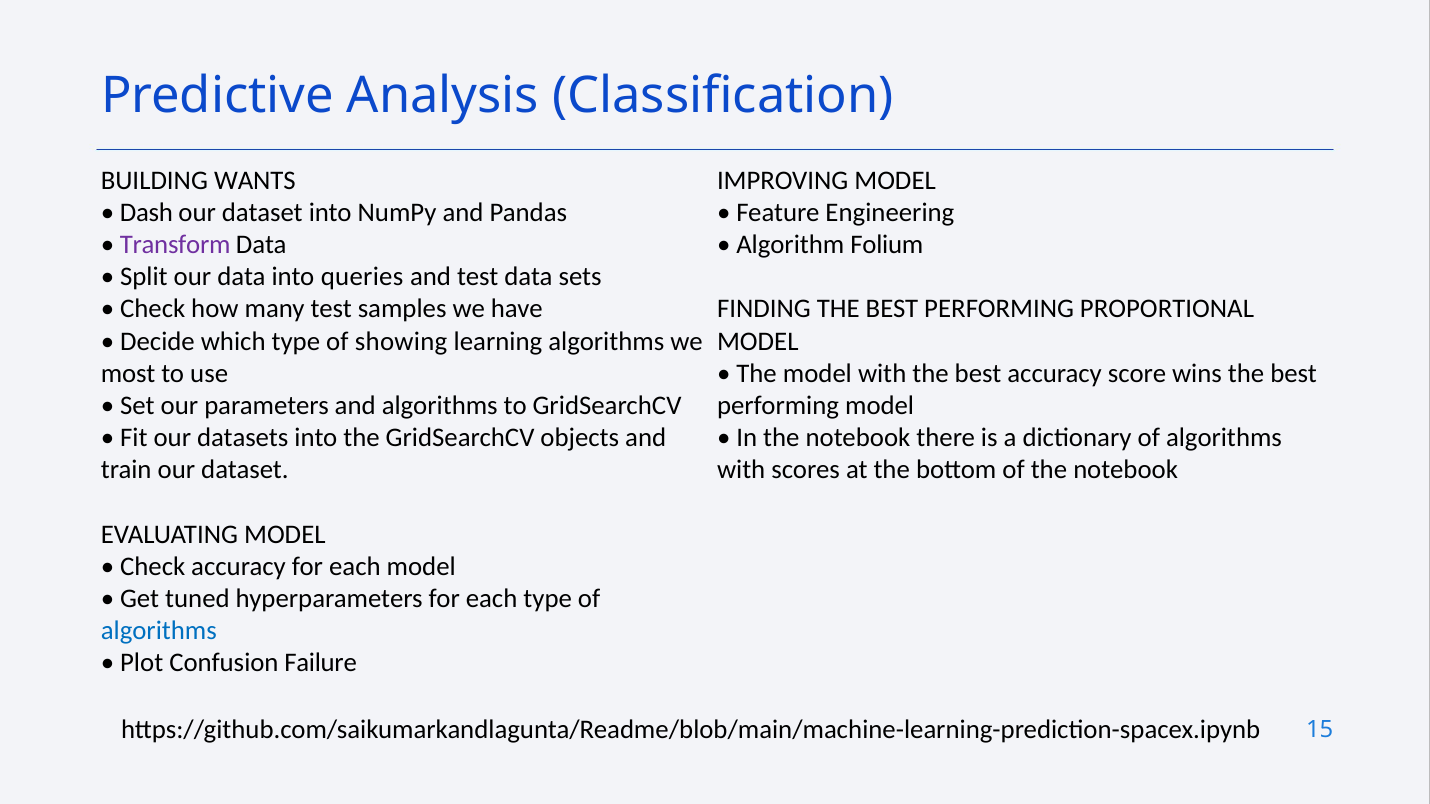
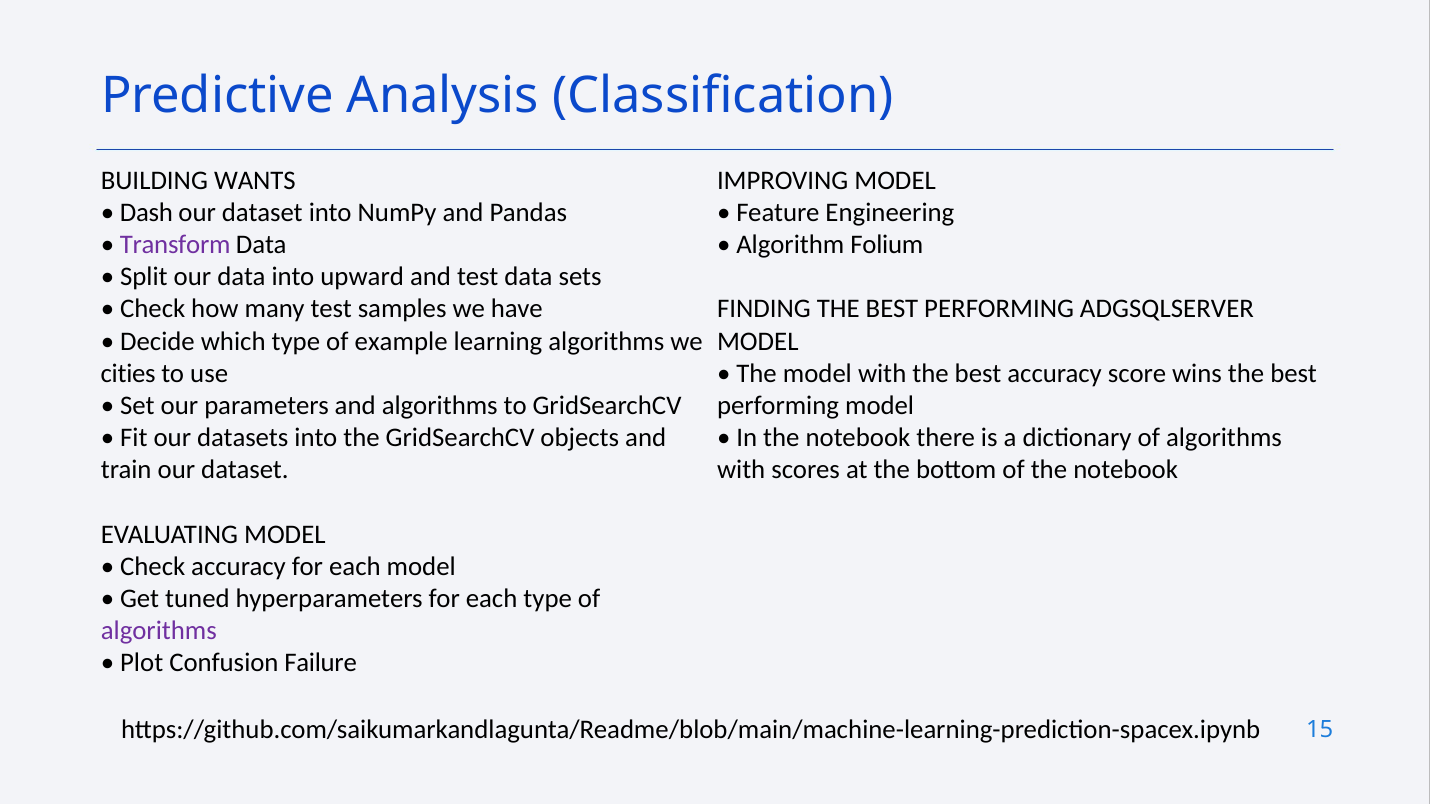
queries: queries -> upward (362, 277)
PROPORTIONAL: PROPORTIONAL -> ADGSQLSERVER (1167, 309)
showing: showing -> example (401, 341)
most: most -> cities (128, 374)
algorithms colour: blue -> purple (159, 631)
